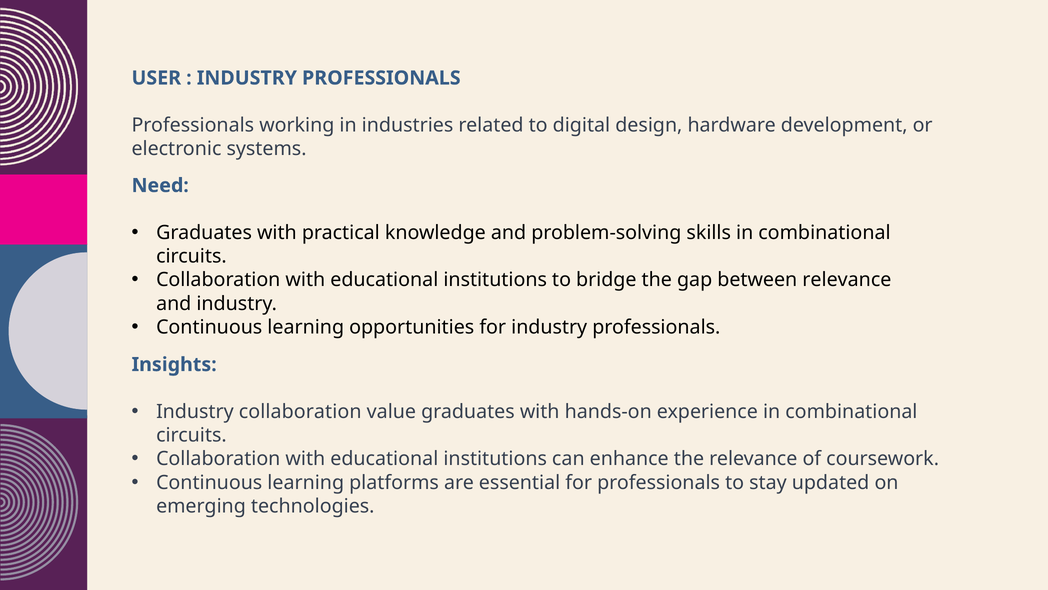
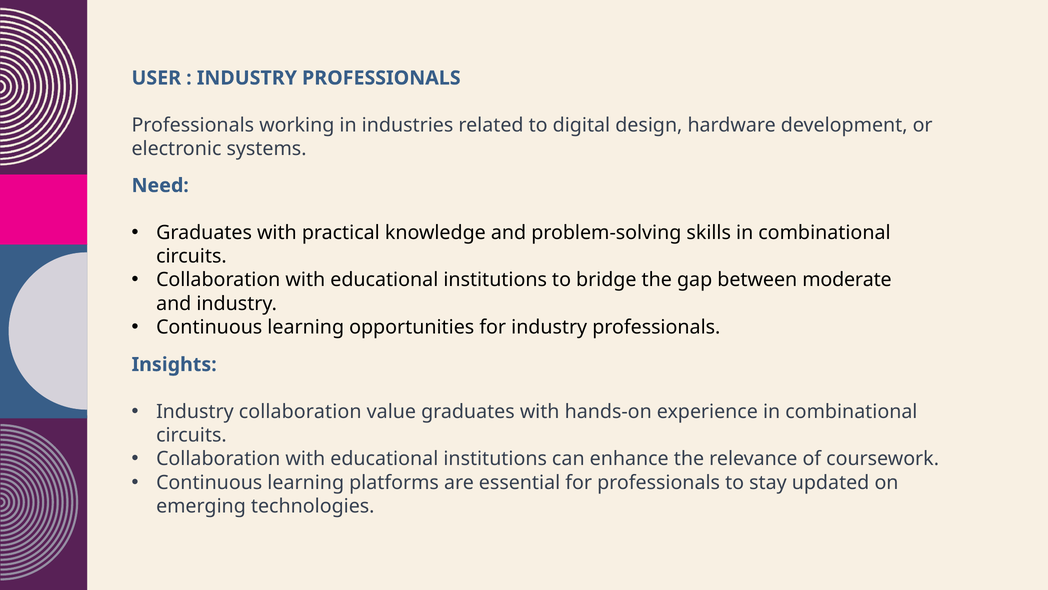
between relevance: relevance -> moderate (847, 280)
